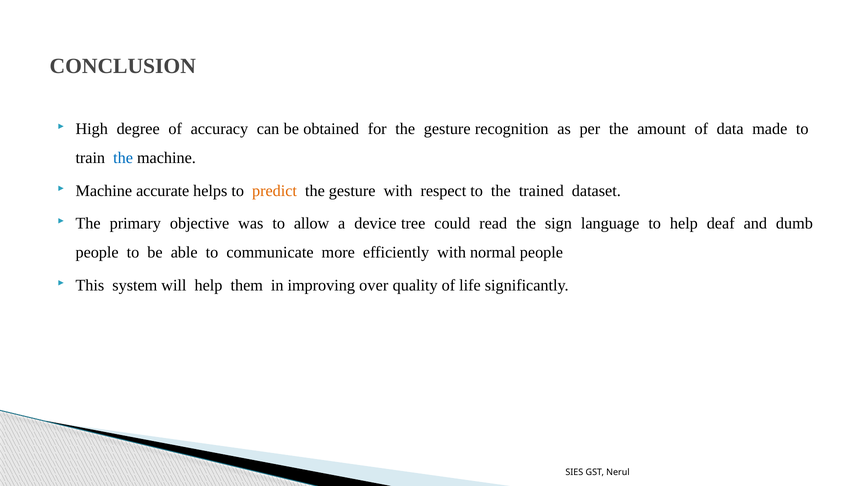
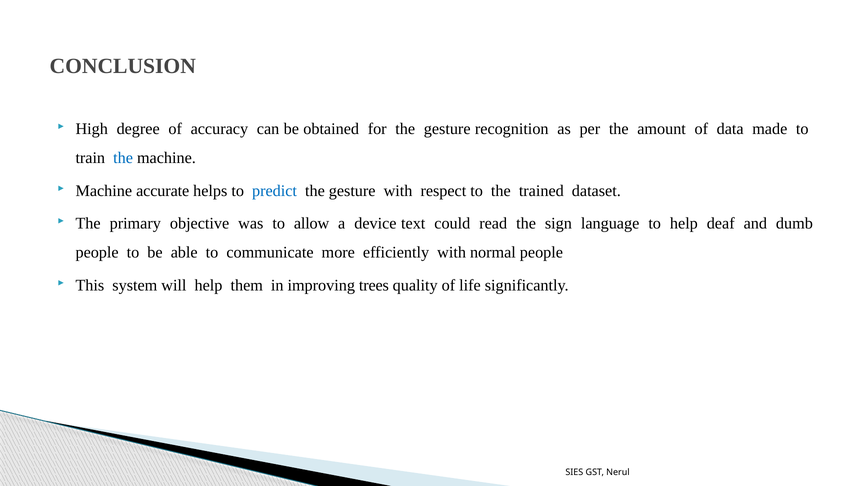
predict colour: orange -> blue (275, 191)
tree: tree -> text (413, 223)
over: over -> trees (374, 285)
